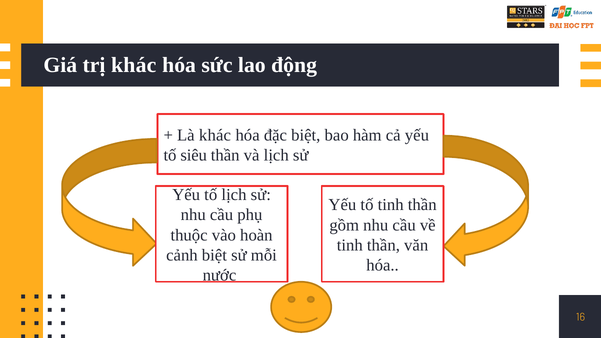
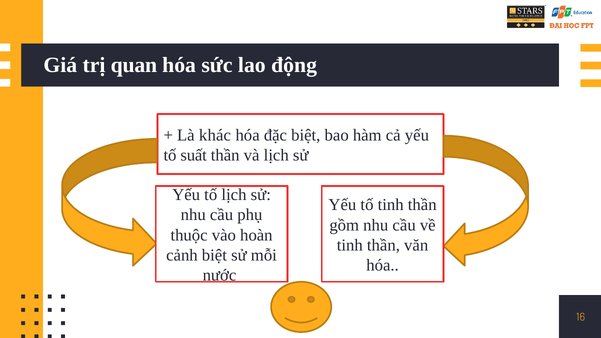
trị khác: khác -> quan (134, 65)
siêu: siêu -> suất (194, 155)
